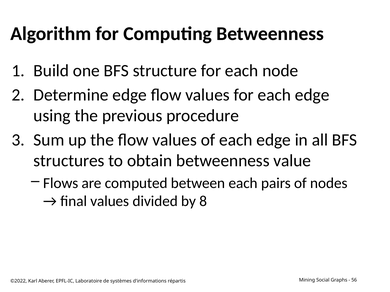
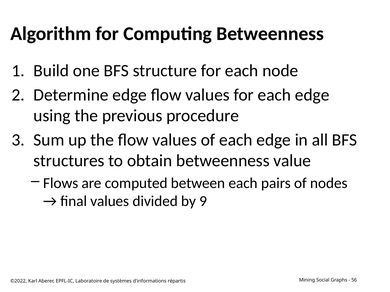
8: 8 -> 9 (203, 202)
